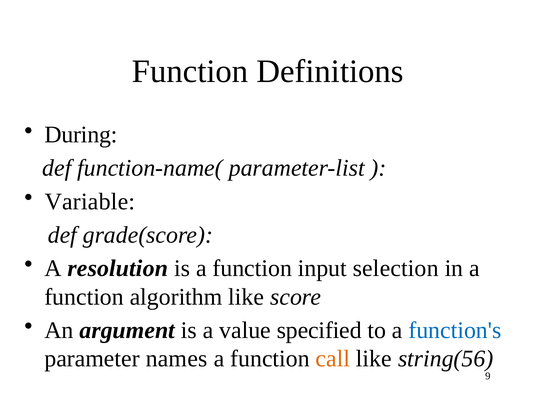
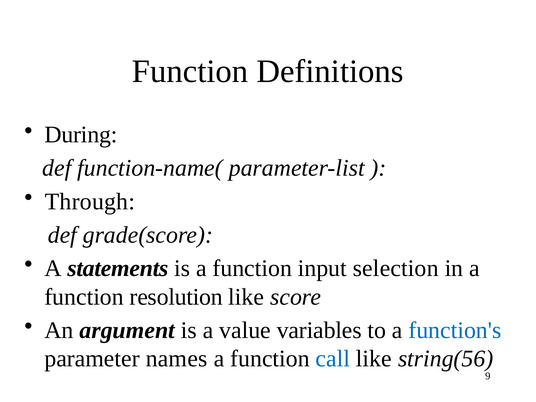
Variable: Variable -> Through (90, 201)
resolution: resolution -> statements (118, 268)
algorithm: algorithm -> resolution (176, 297)
specified: specified -> variables (319, 330)
call colour: orange -> blue (333, 359)
